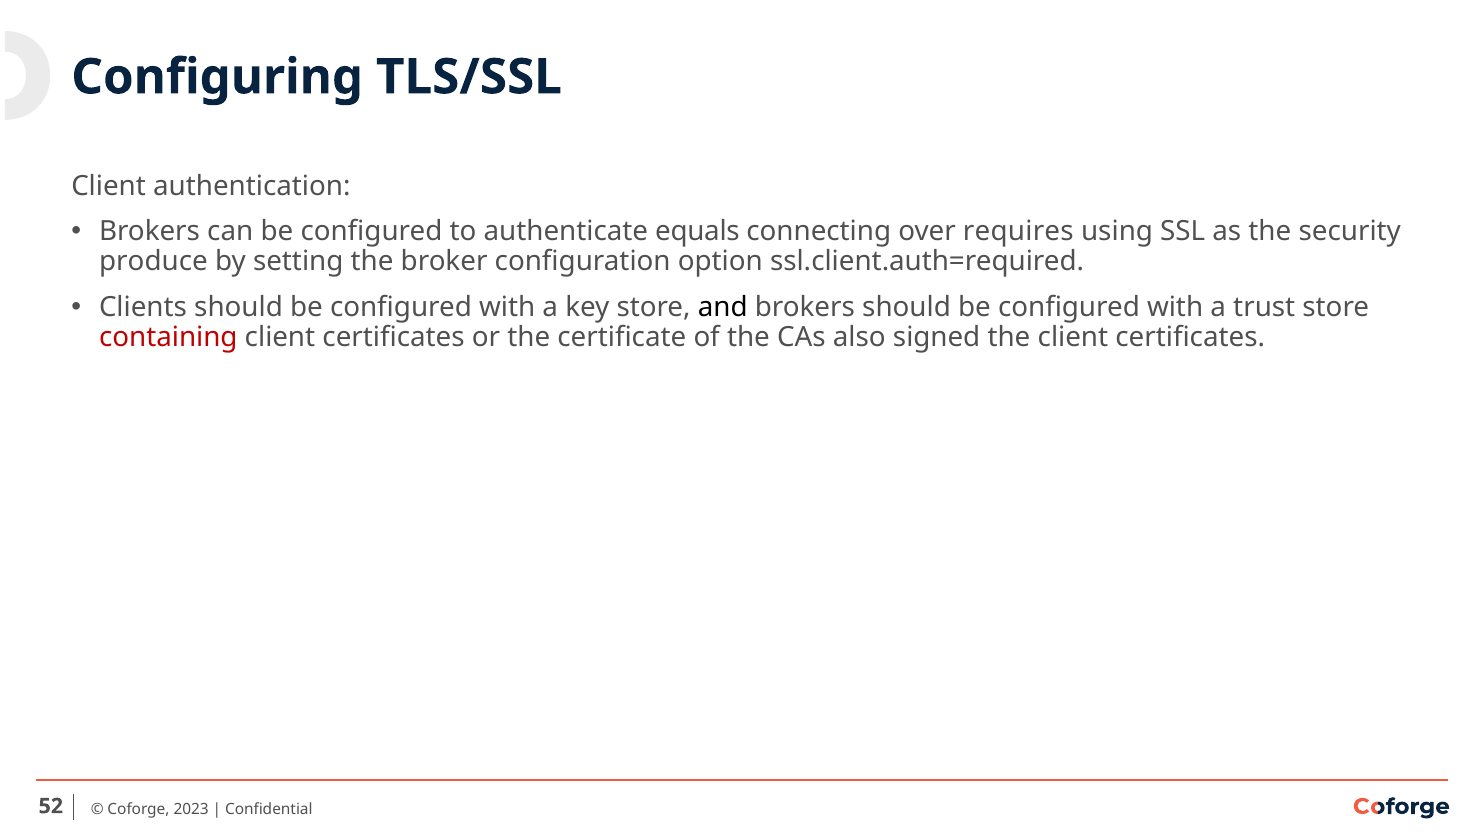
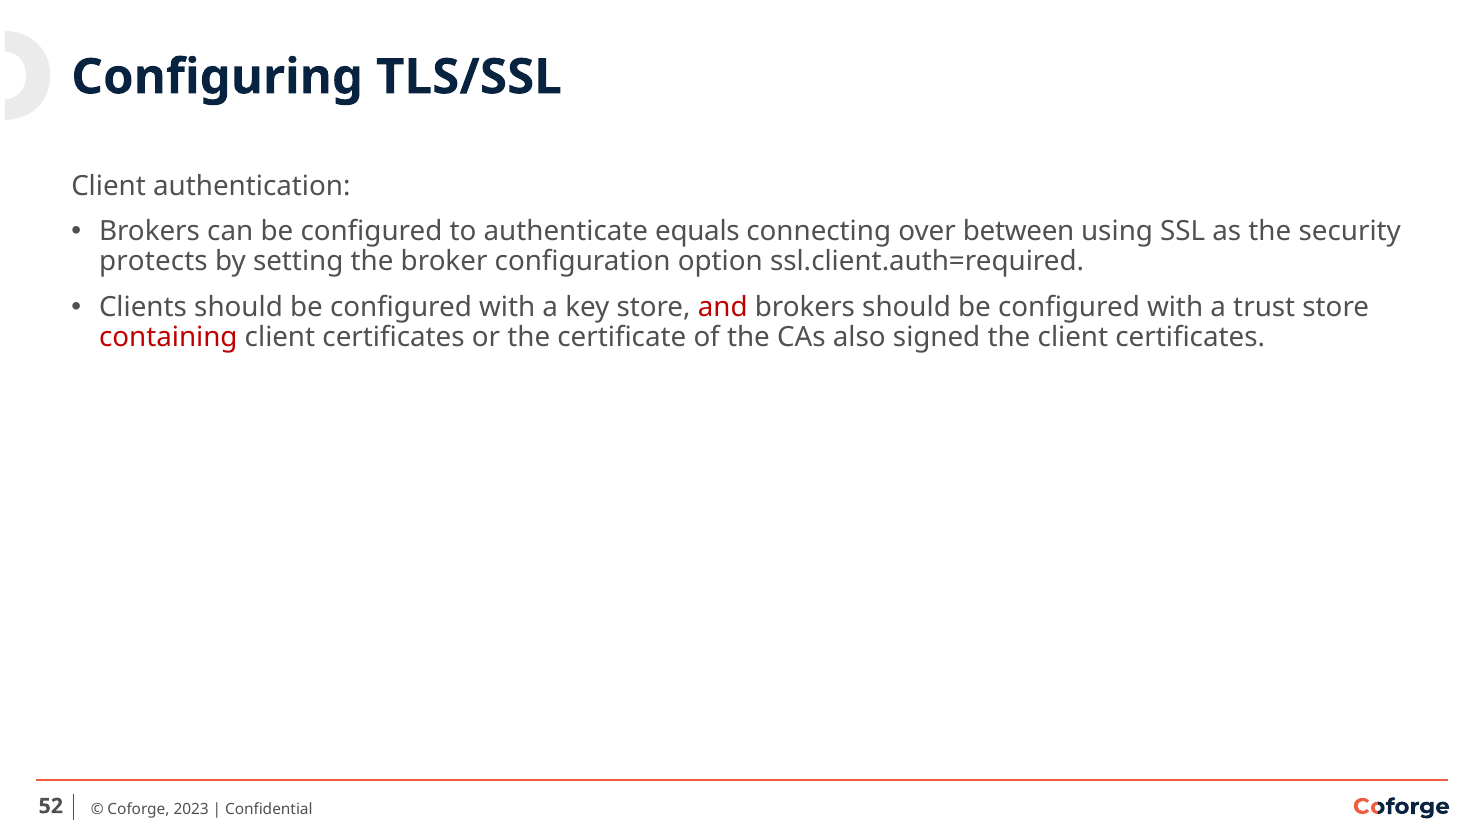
requires: requires -> between (1019, 232)
produce: produce -> protects (153, 262)
and colour: black -> red (723, 307)
